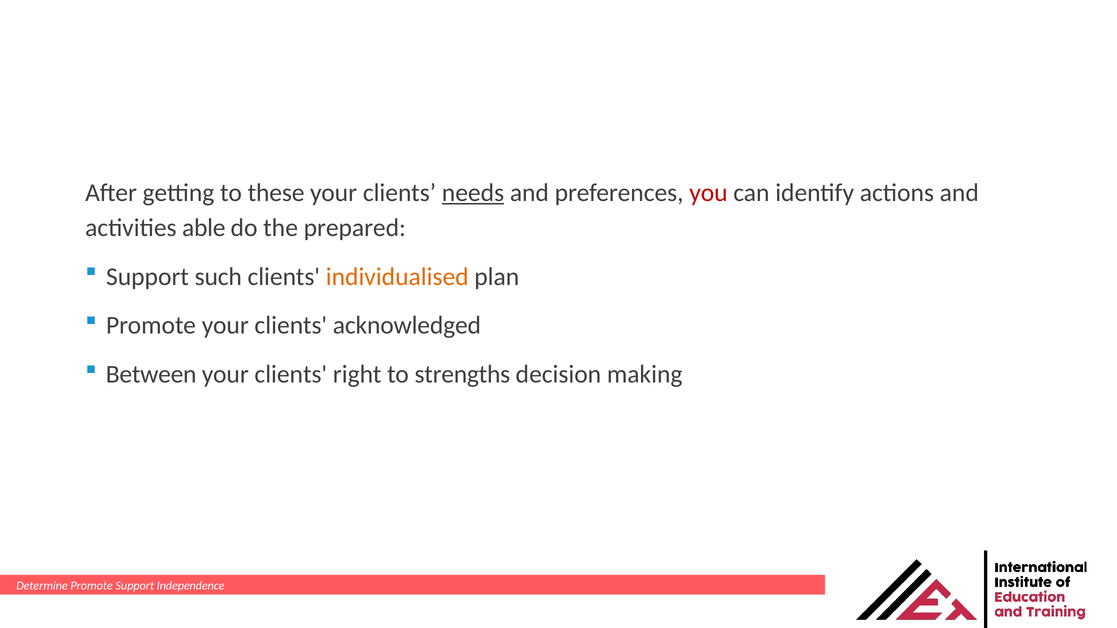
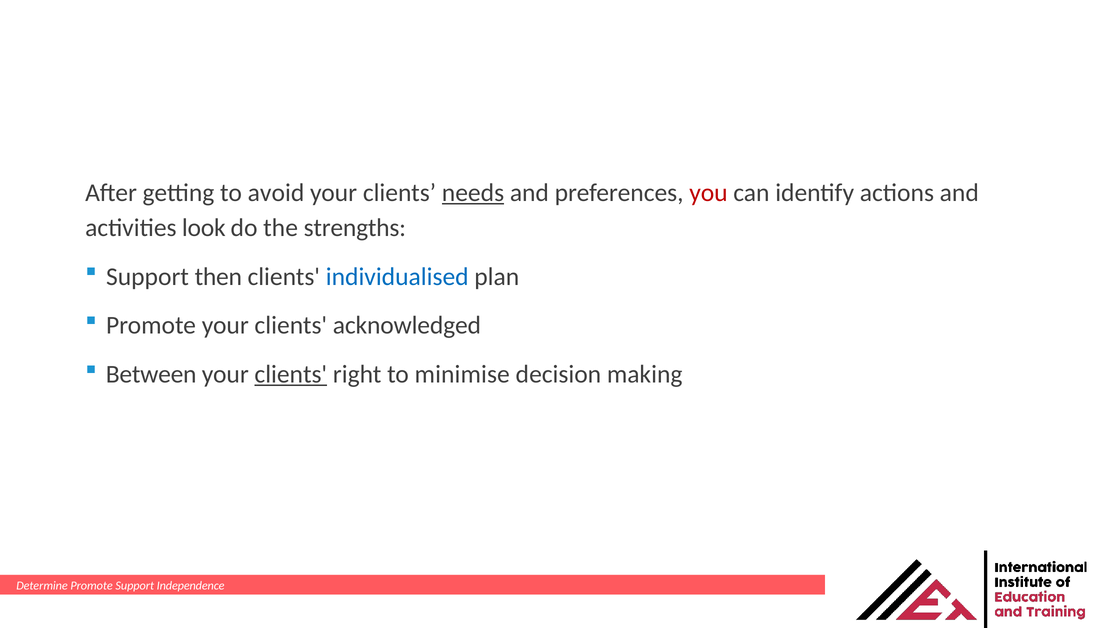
these: these -> avoid (276, 193)
able: able -> look (204, 228)
prepared: prepared -> strengths (355, 228)
such: such -> then (218, 277)
individualised colour: orange -> blue (397, 277)
clients underline: none -> present (291, 375)
strengths: strengths -> minimise (462, 375)
